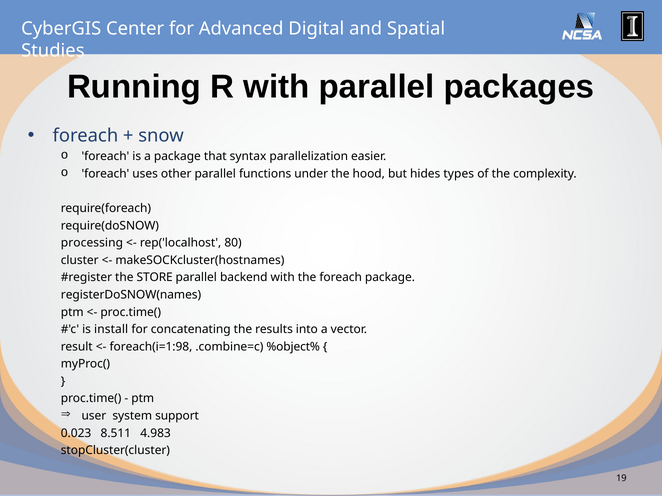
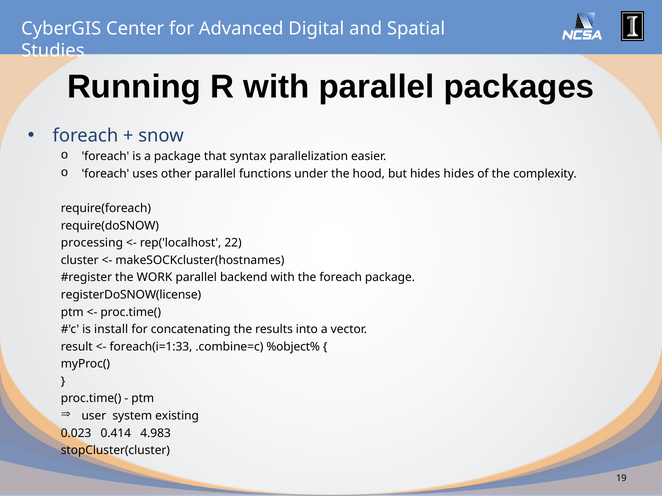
hides types: types -> hides (459, 174)
80: 80 -> 22 (233, 243)
STORE: STORE -> WORK (155, 278)
registerDoSNOW(names: registerDoSNOW(names -> registerDoSNOW(license (131, 295)
foreach(i=1:98: foreach(i=1:98 -> foreach(i=1:33 (151, 347)
support: support -> existing (177, 416)
8.511: 8.511 -> 0.414 (116, 434)
